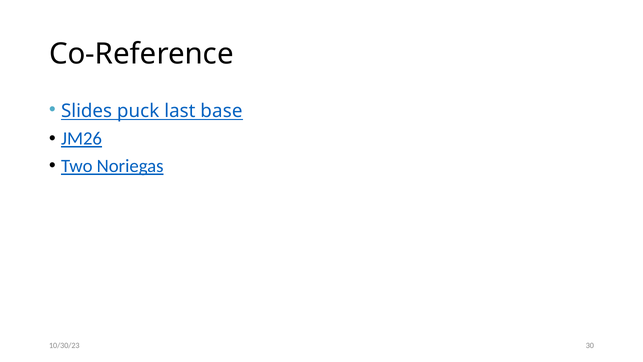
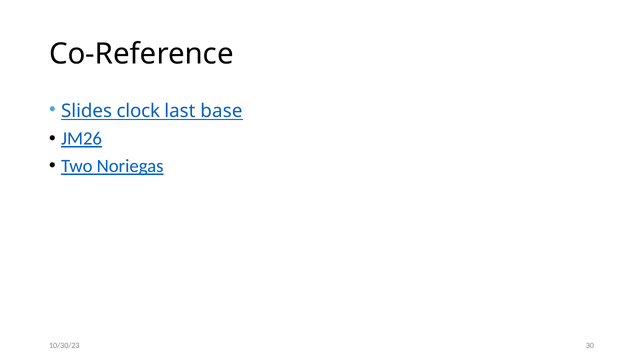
puck: puck -> clock (138, 111)
